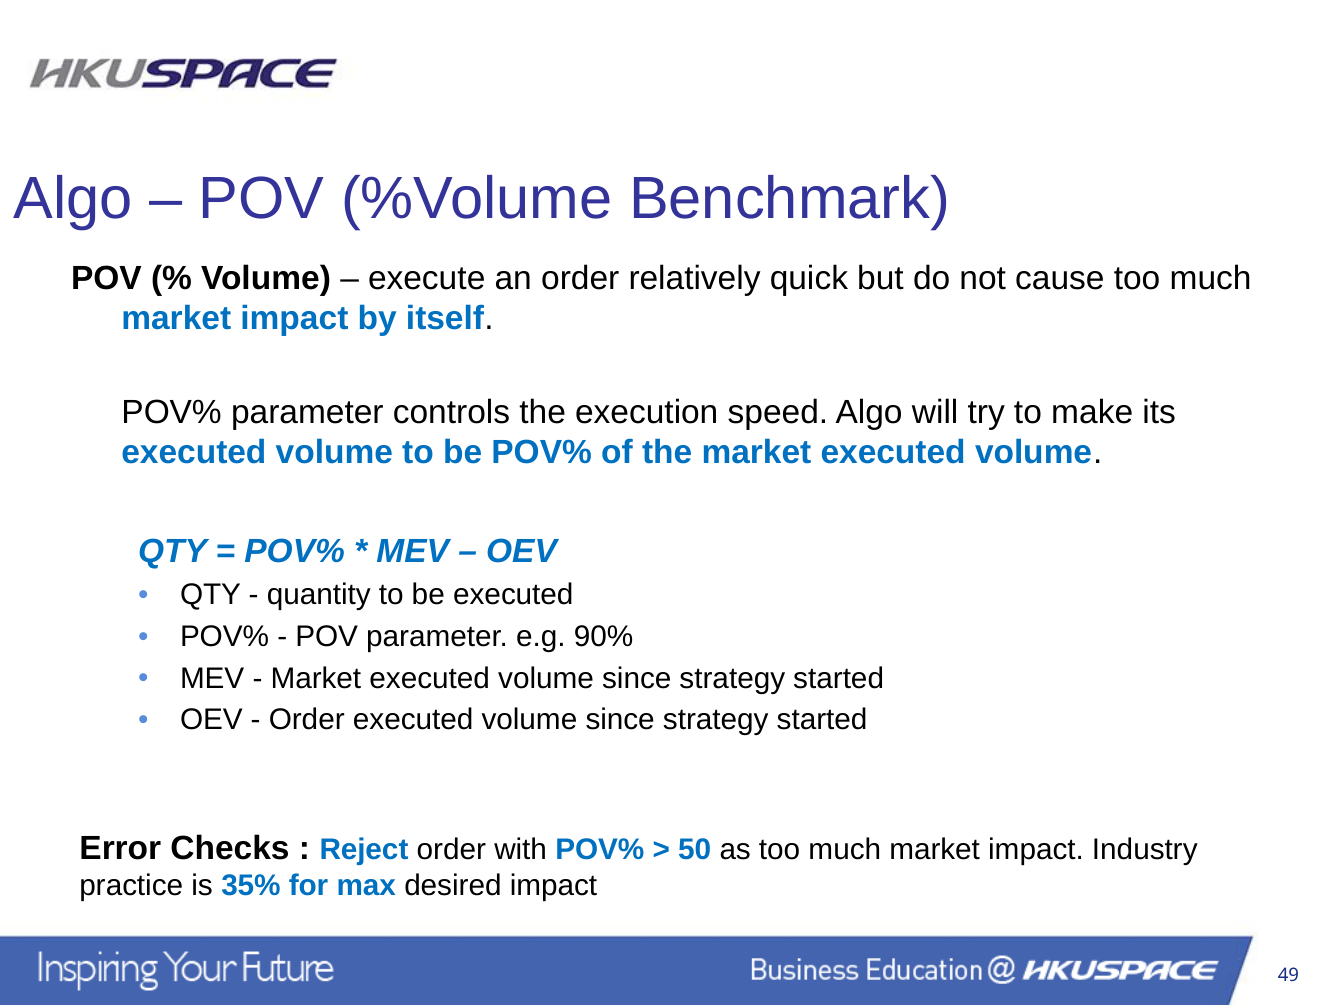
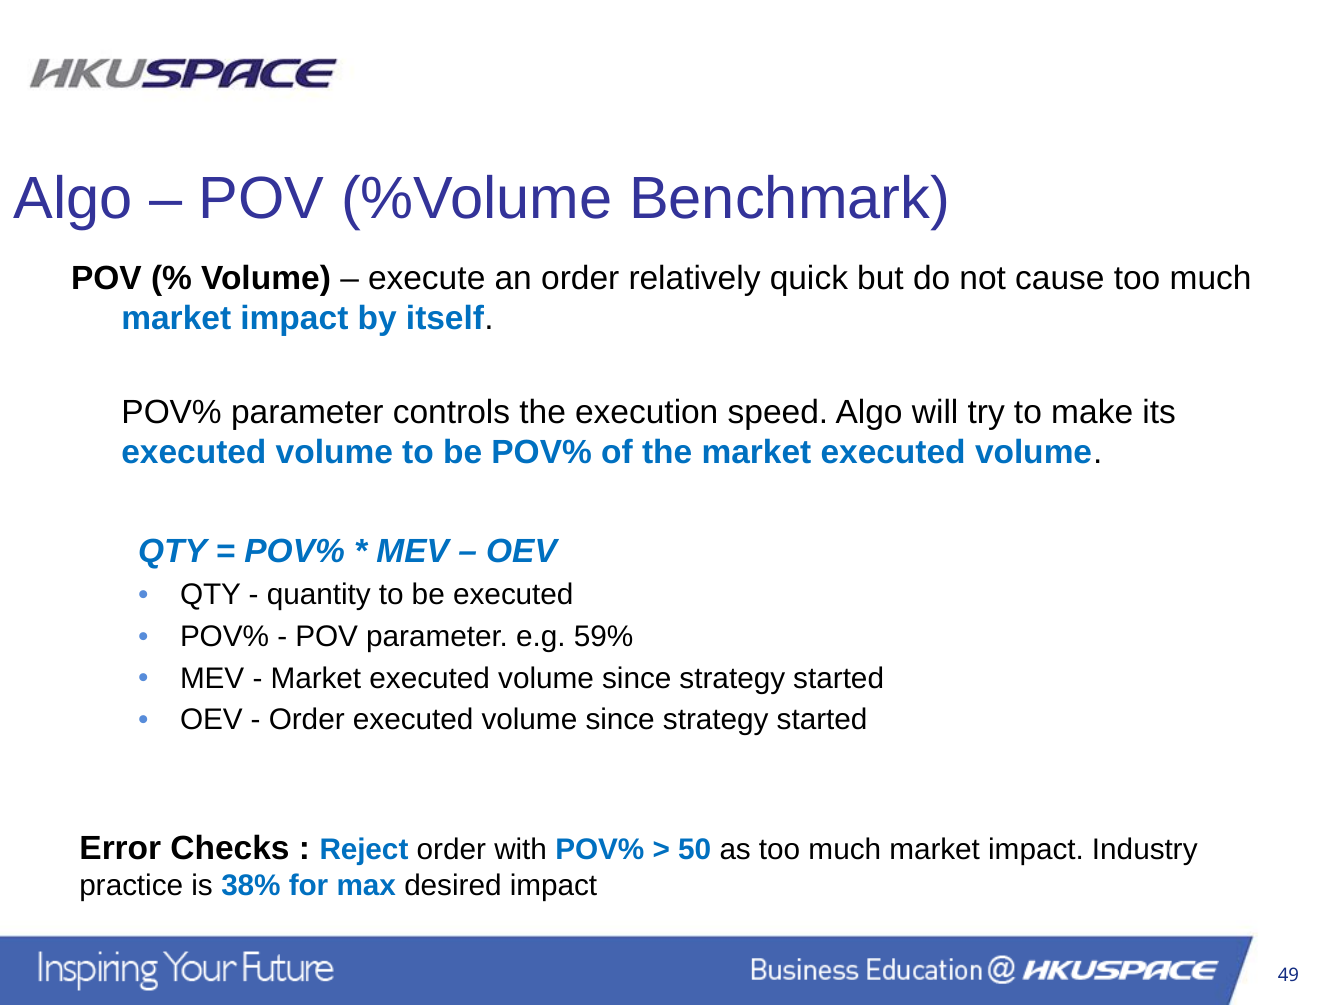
90%: 90% -> 59% (604, 637)
35%: 35% -> 38% (251, 886)
